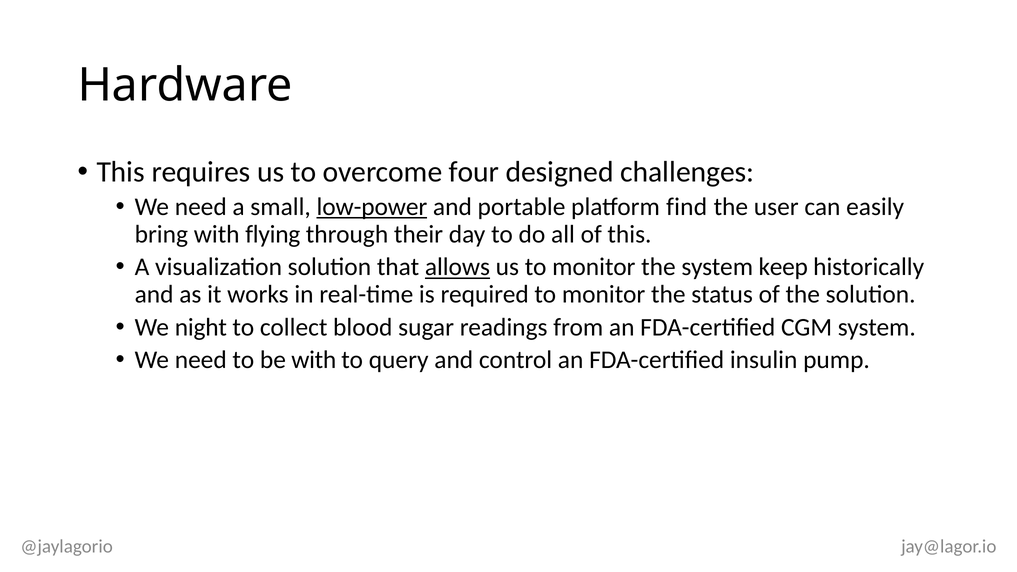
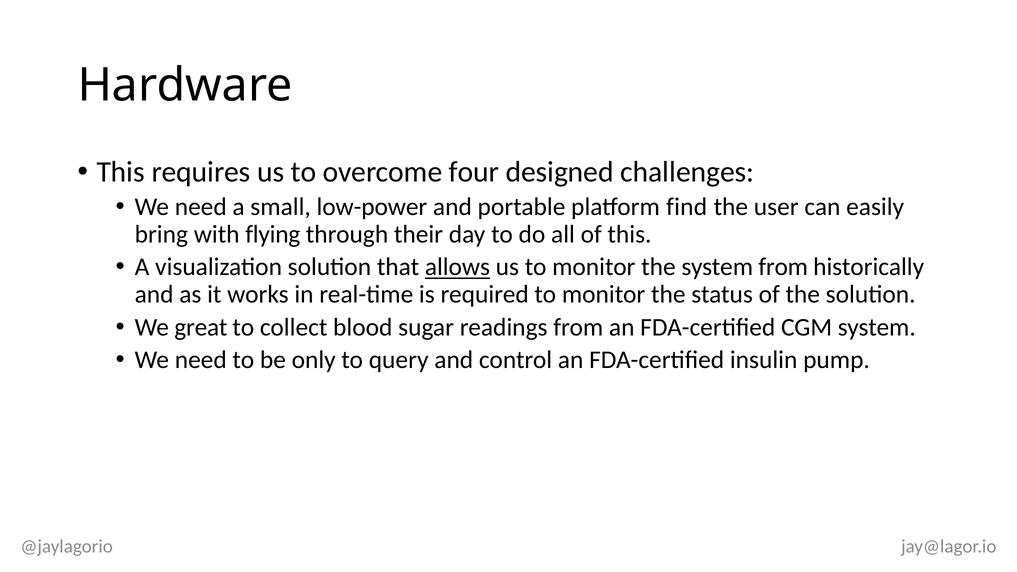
low-power underline: present -> none (372, 207)
system keep: keep -> from (783, 267)
night: night -> great (201, 327)
be with: with -> only (314, 360)
